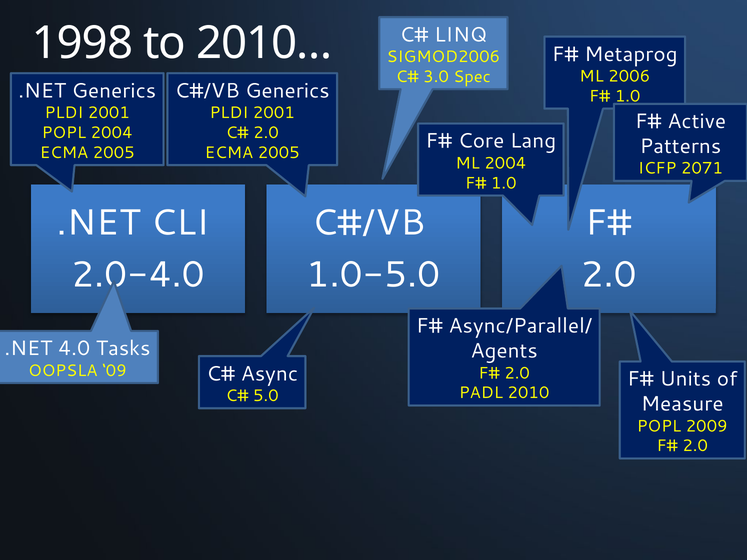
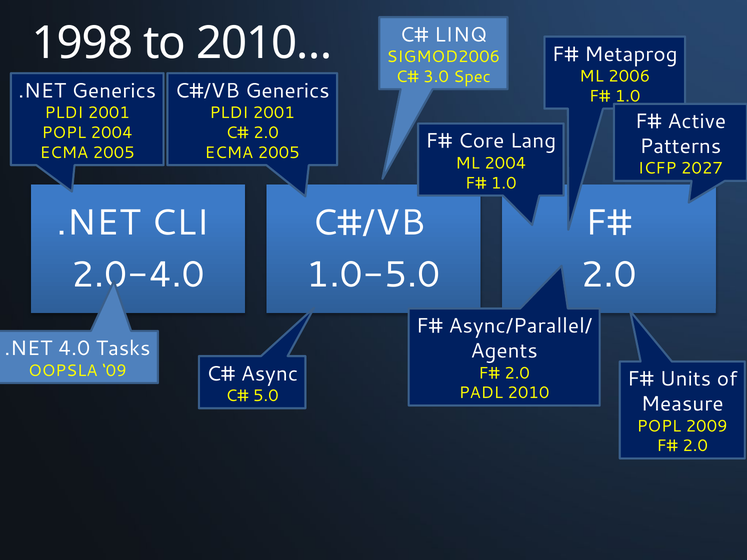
2071: 2071 -> 2027 (702, 169)
